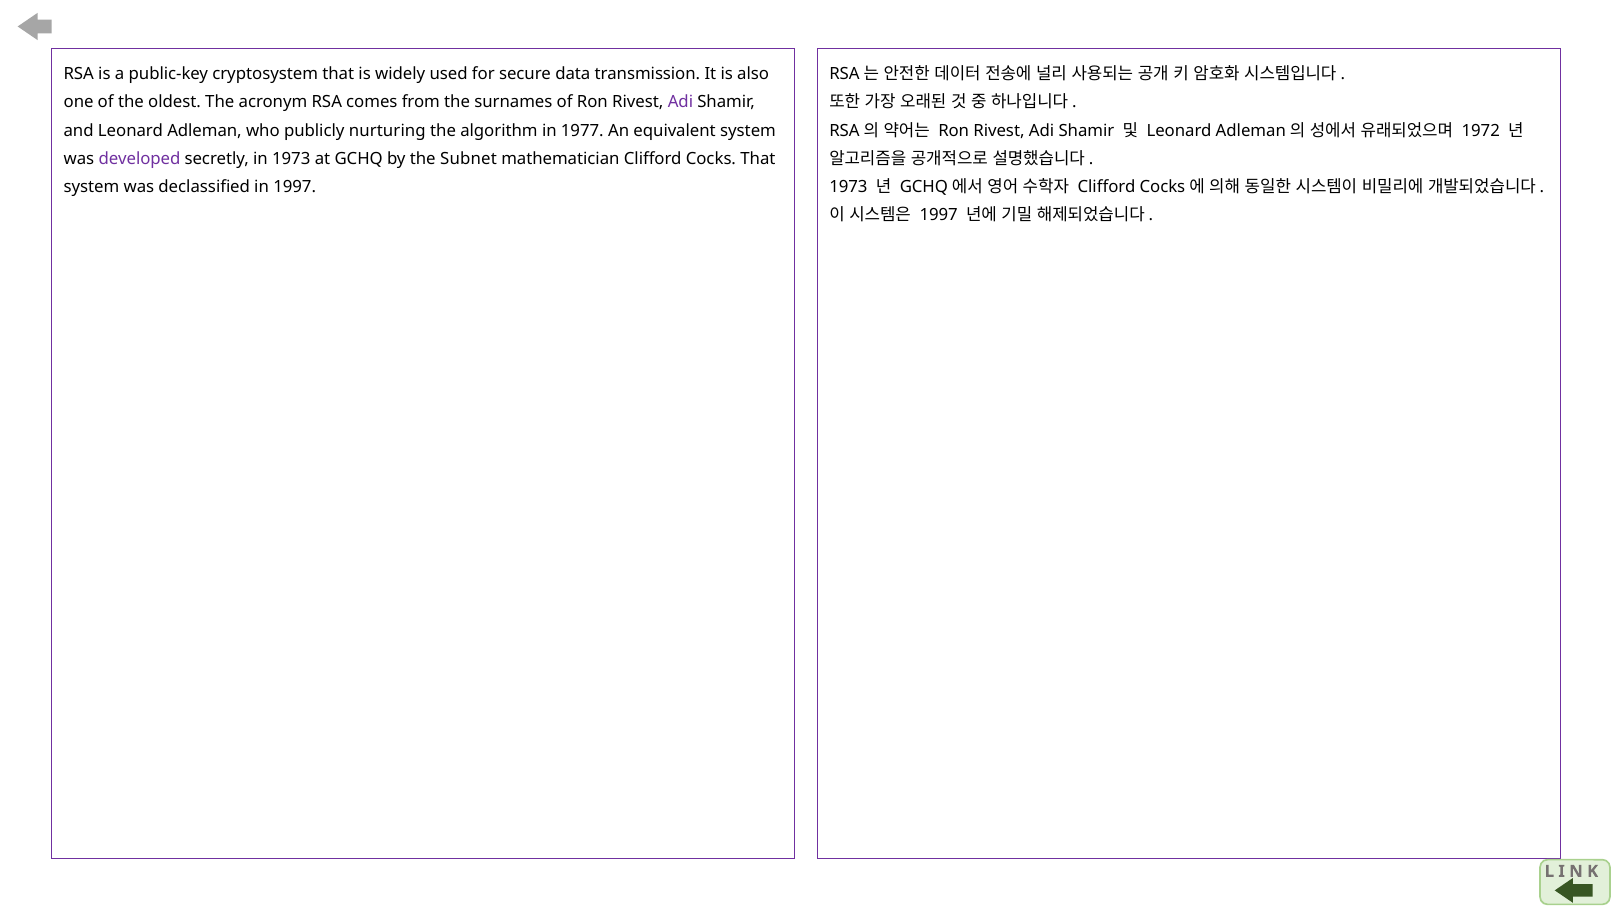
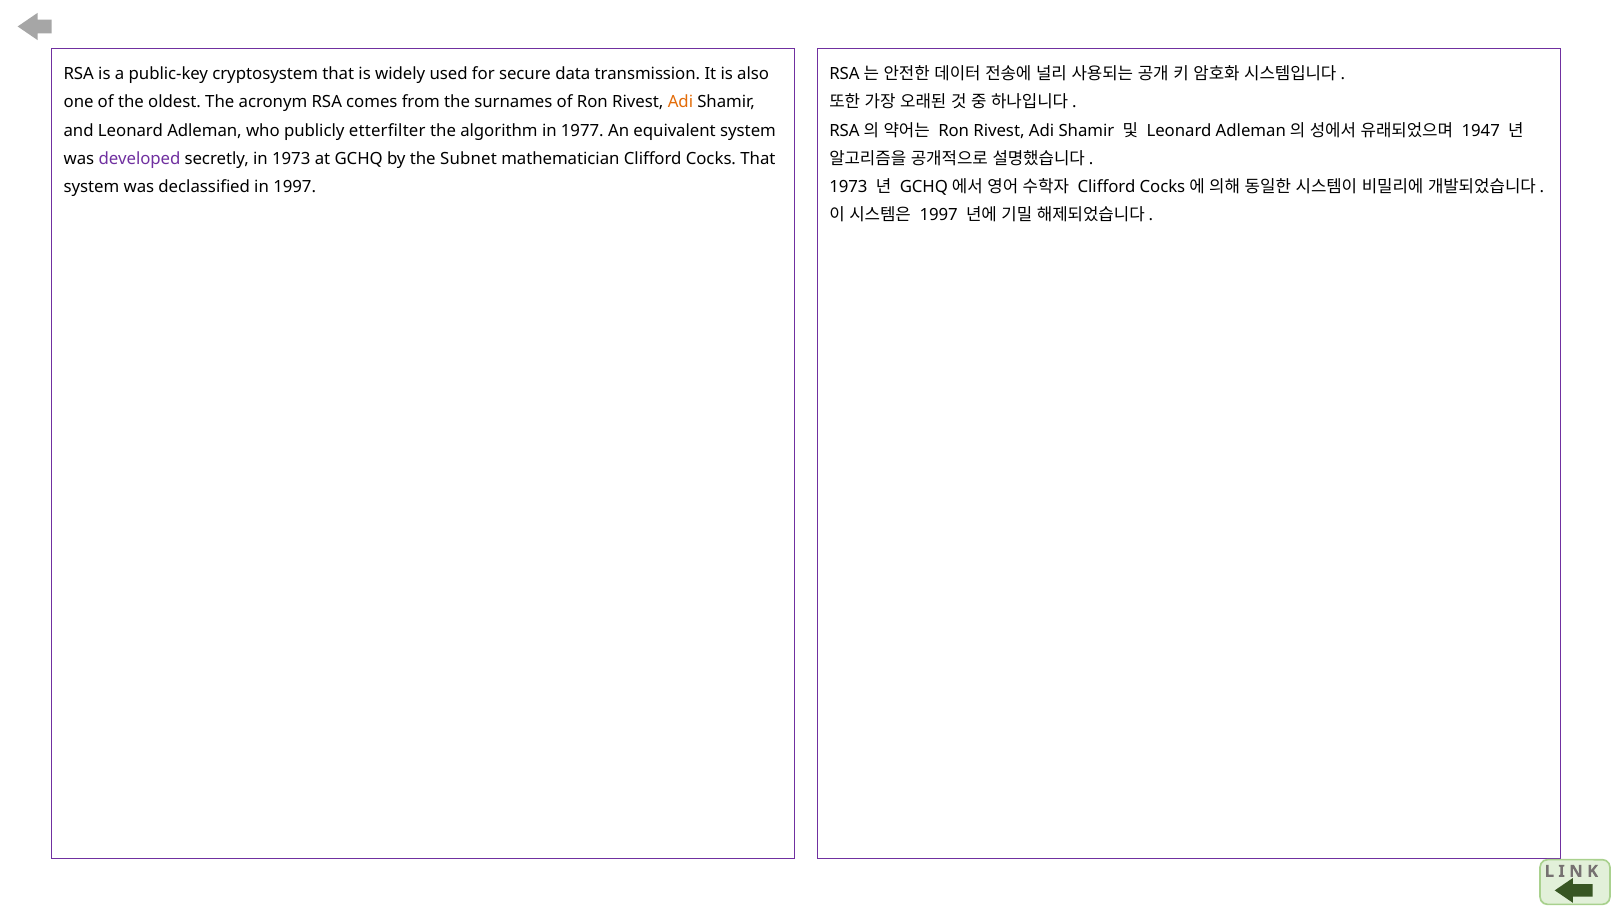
Adi colour: purple -> orange (680, 102)
1972: 1972 -> 1947 (1481, 130)
nurturing: nurturing -> etterfilter (387, 130)
